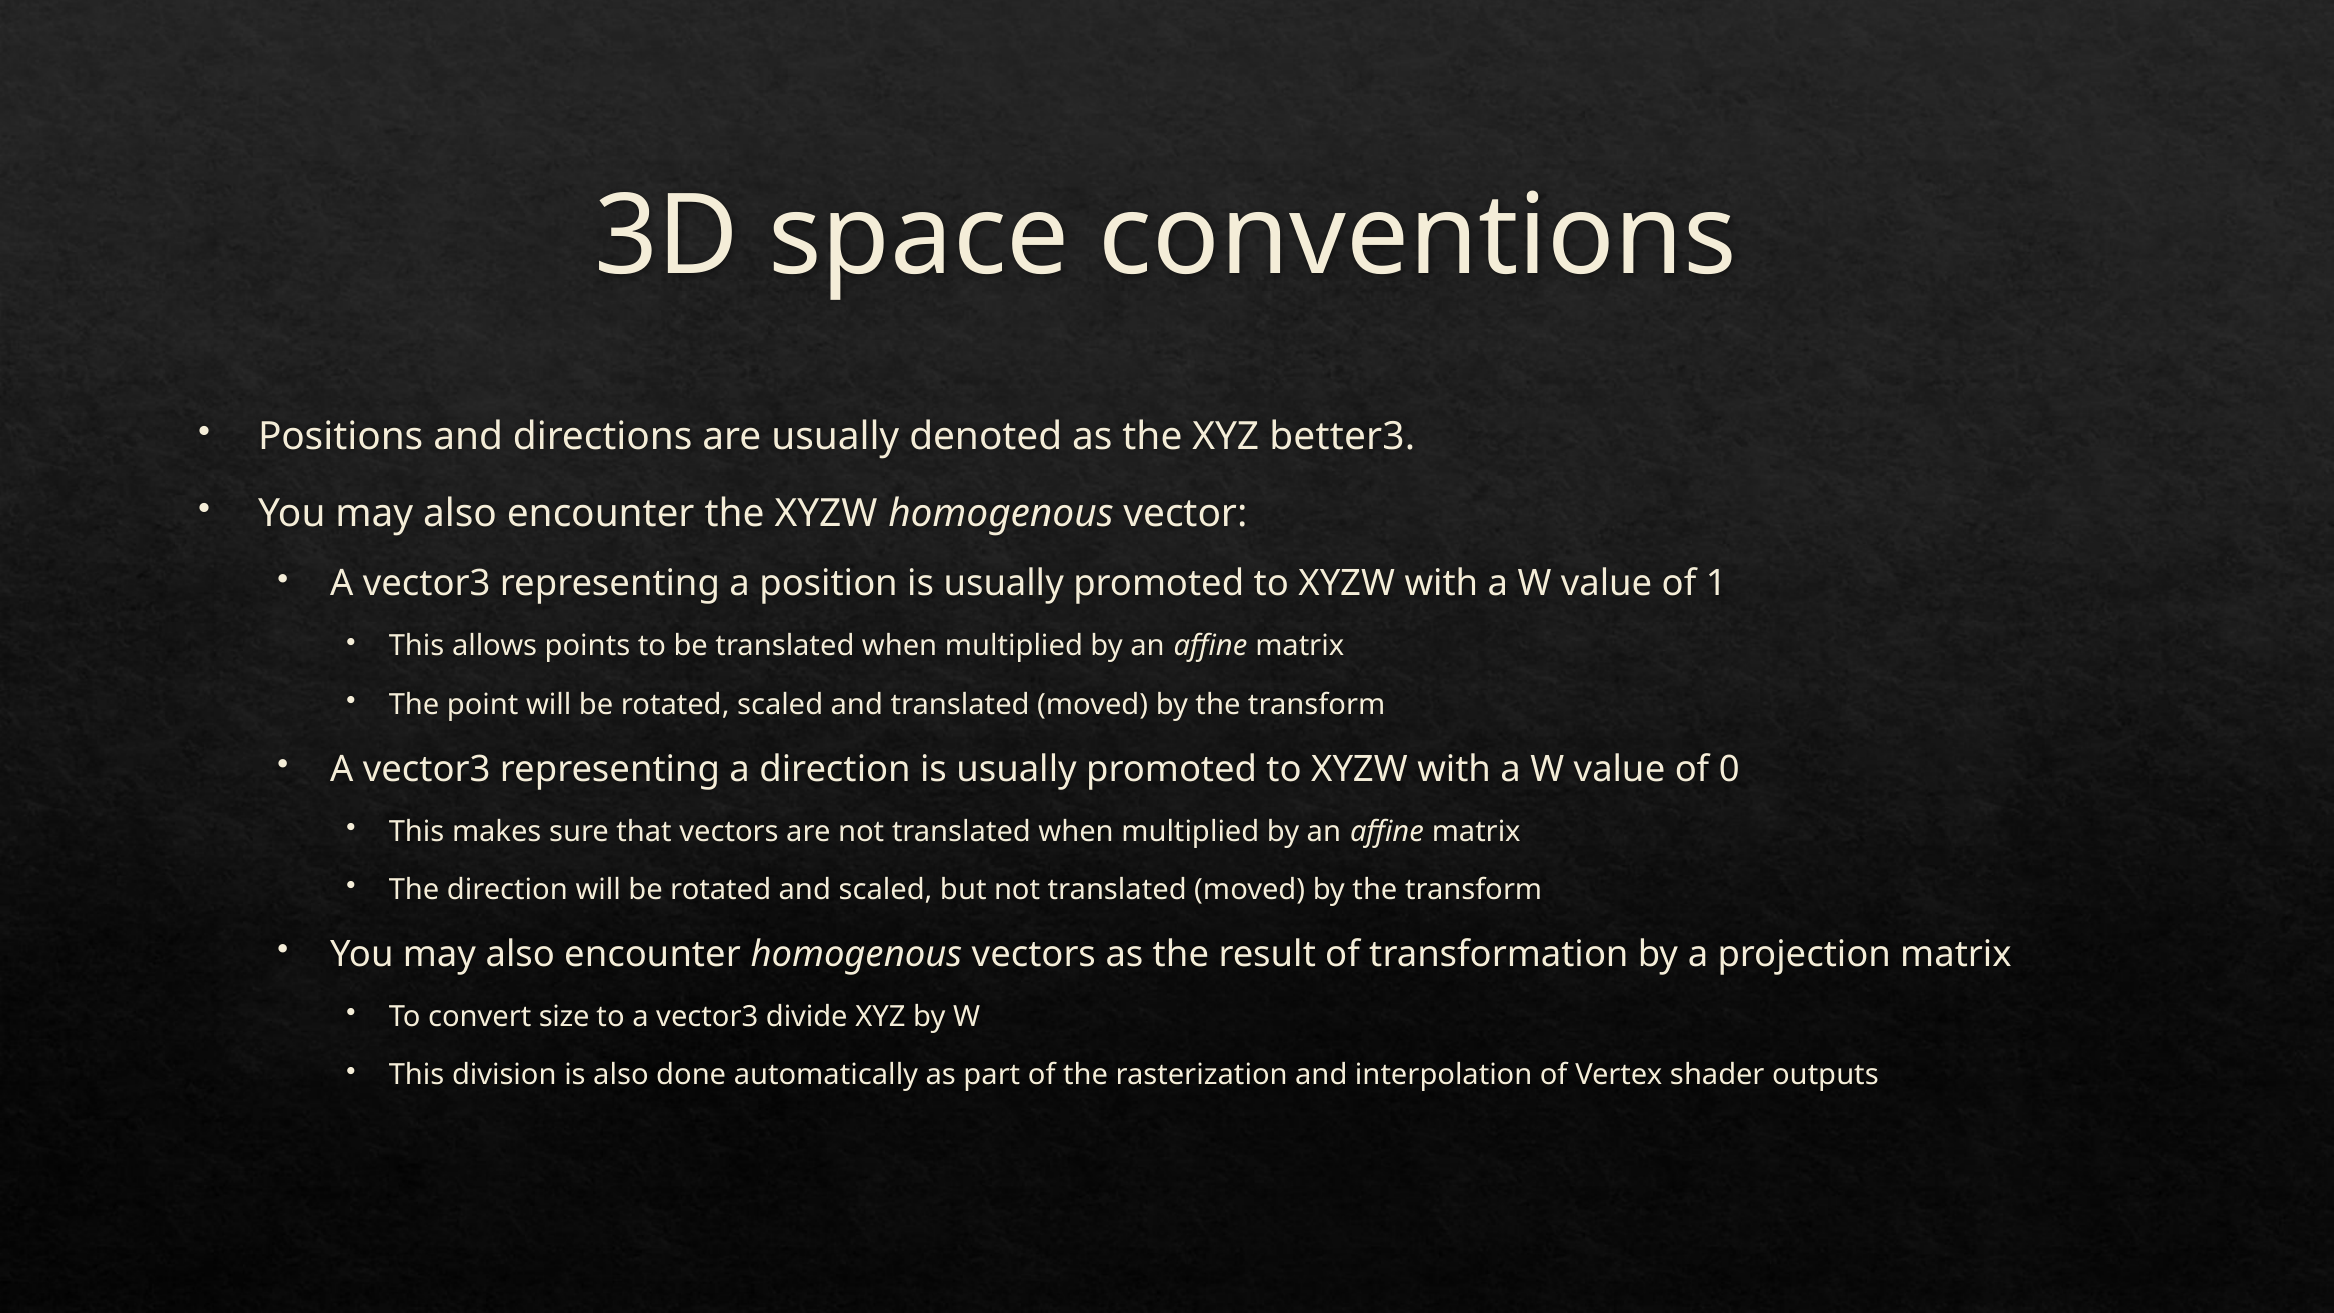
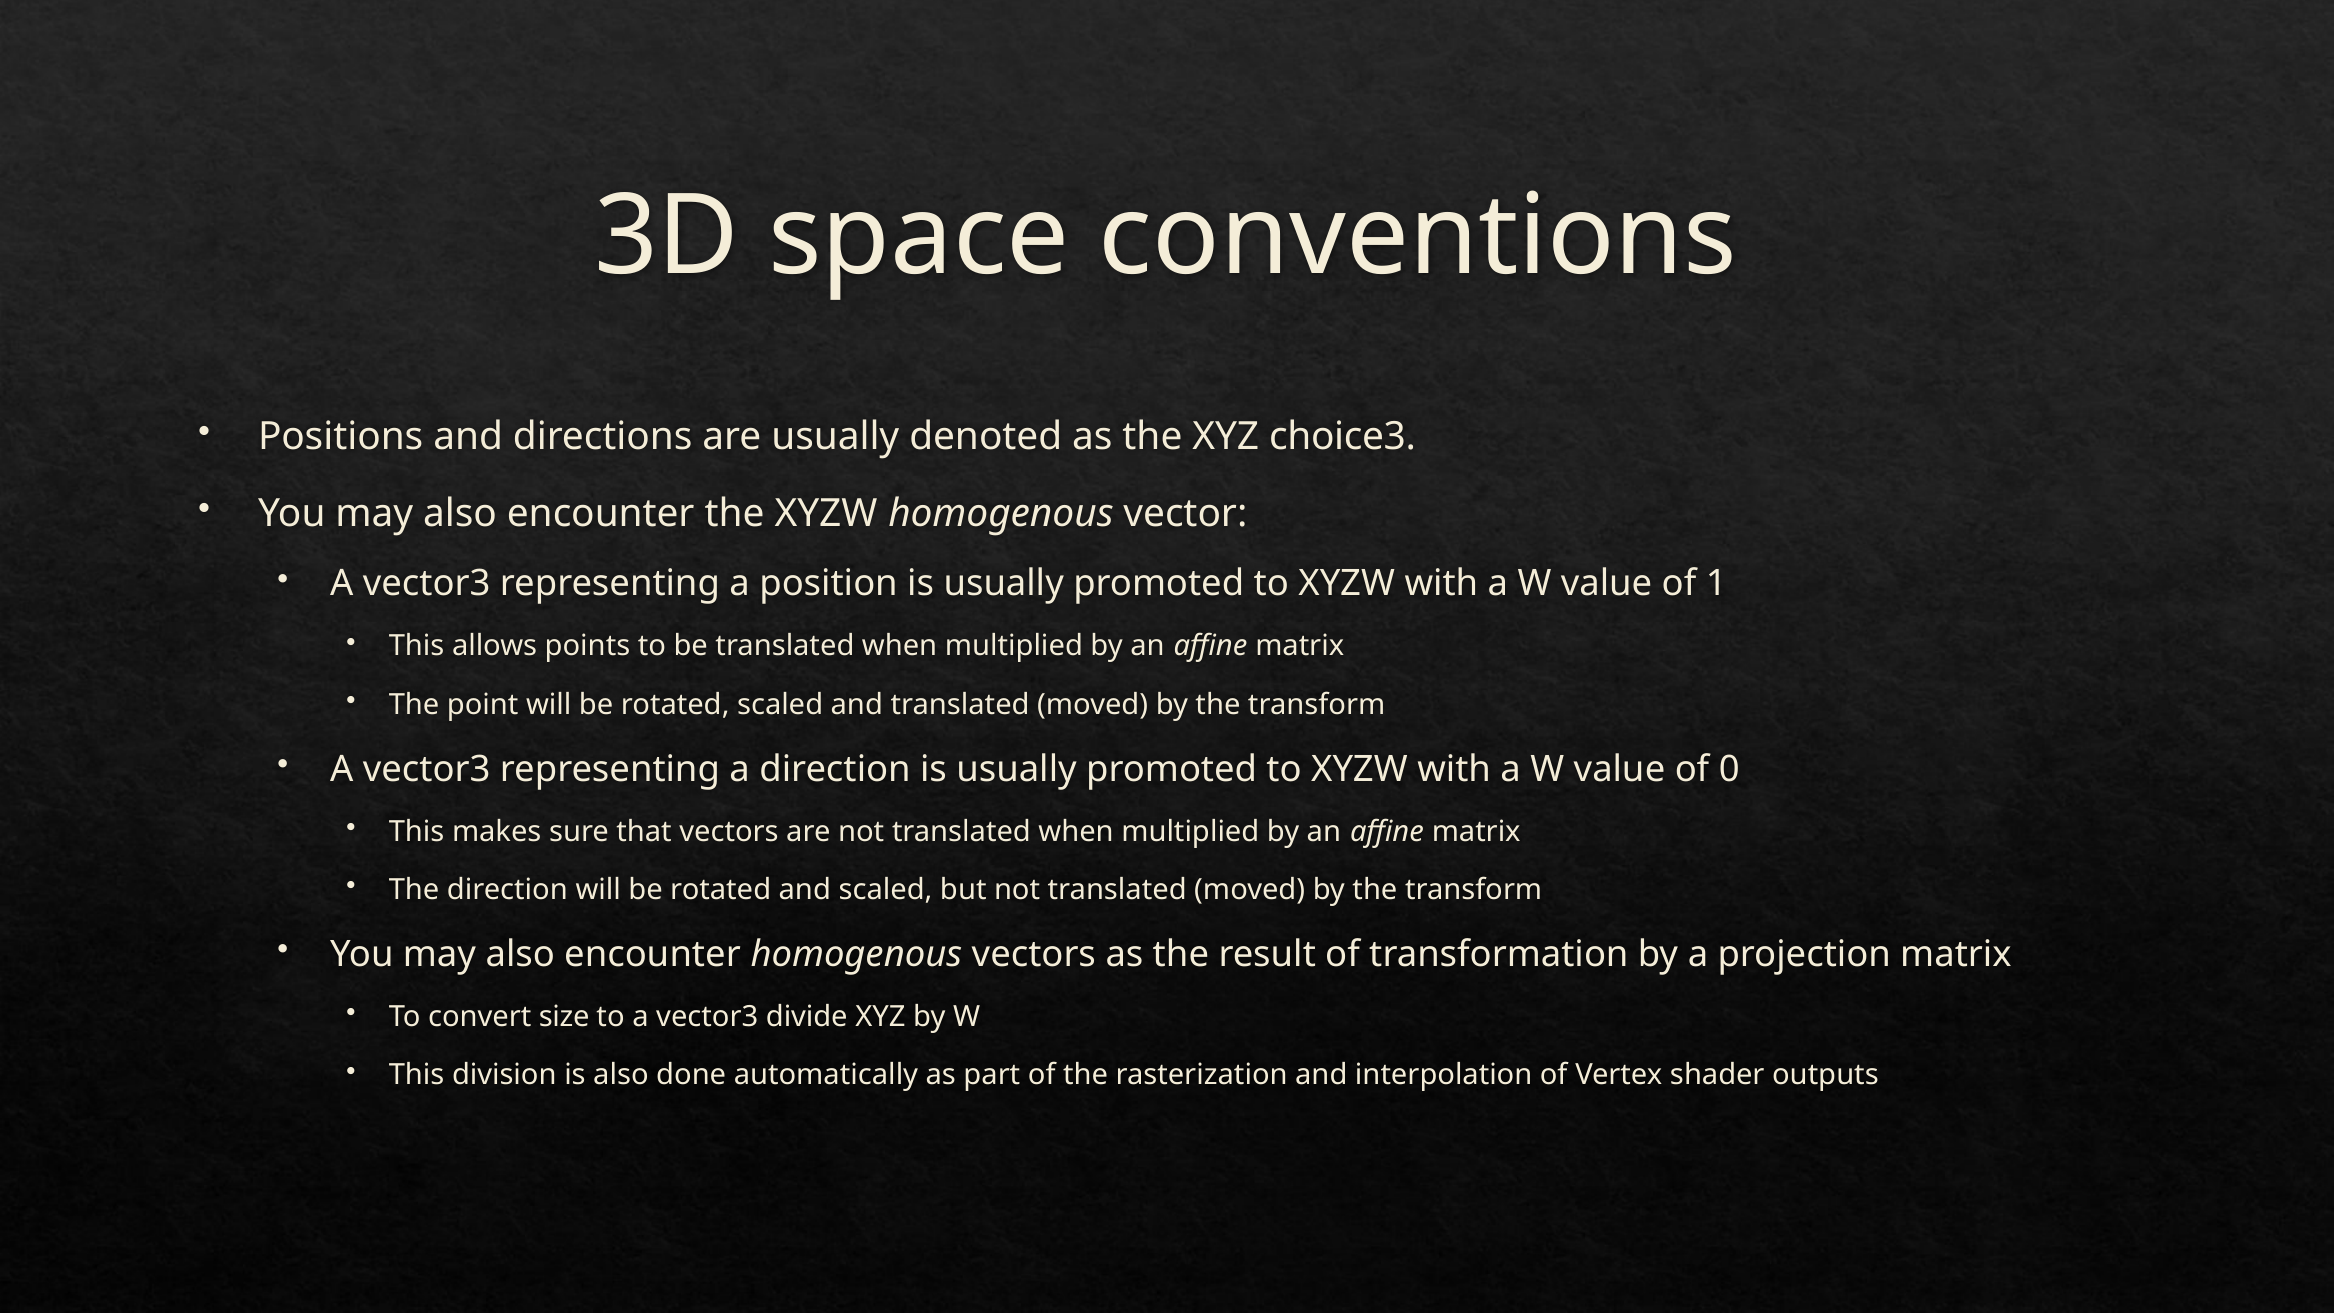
better3: better3 -> choice3 (1343, 437)
